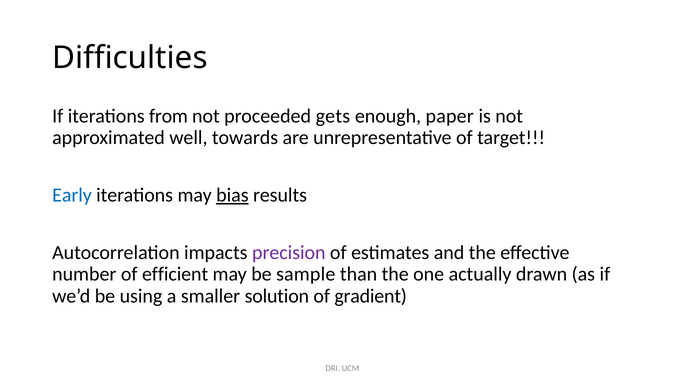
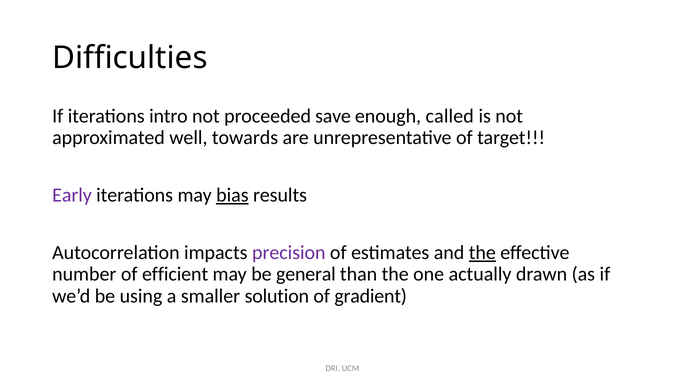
from: from -> intro (168, 116)
gets: gets -> save (333, 116)
paper: paper -> called (450, 116)
Early colour: blue -> purple (72, 195)
the underline: none -> present (482, 252)
sample: sample -> general (306, 274)
